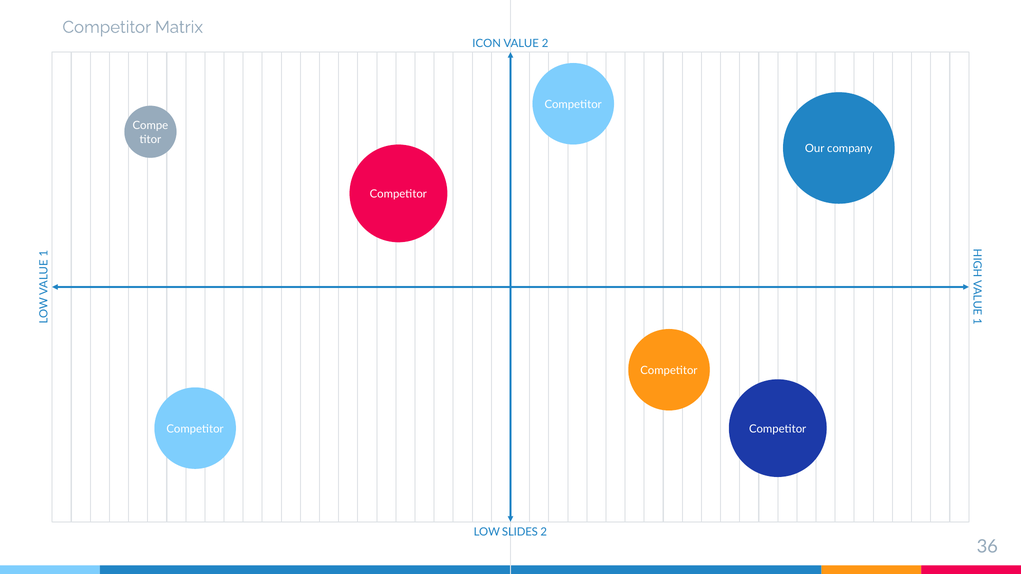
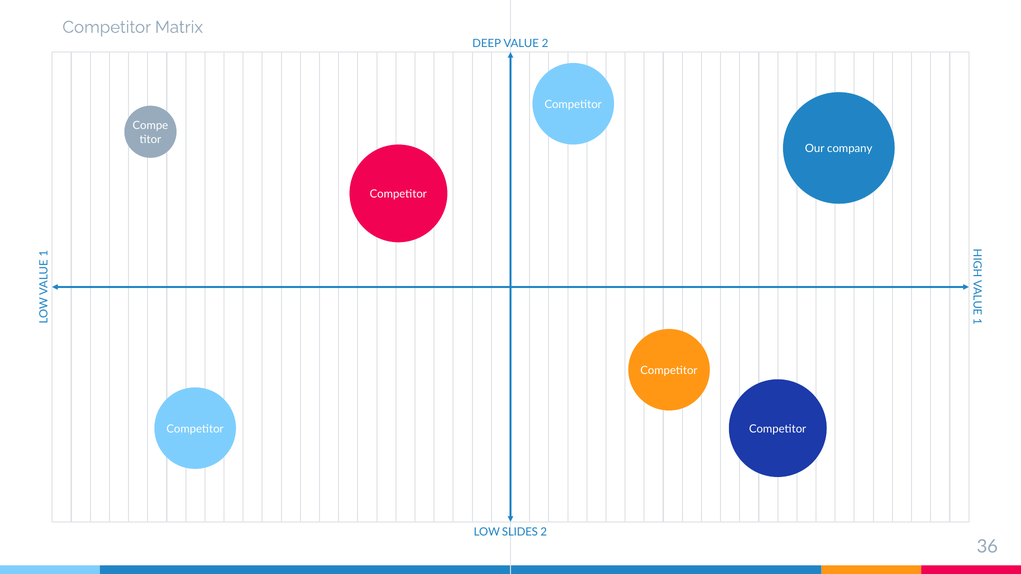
ICON: ICON -> DEEP (487, 44)
